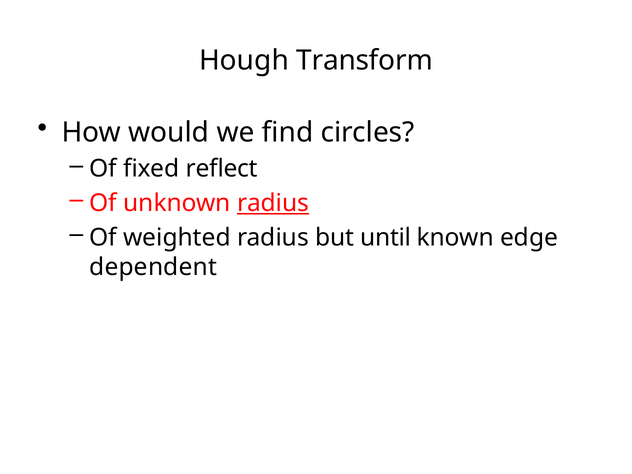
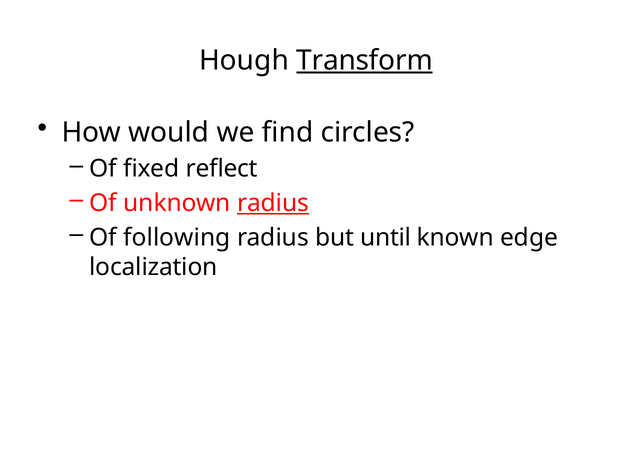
Transform underline: none -> present (365, 60)
weighted: weighted -> following (177, 238)
dependent: dependent -> localization (153, 267)
